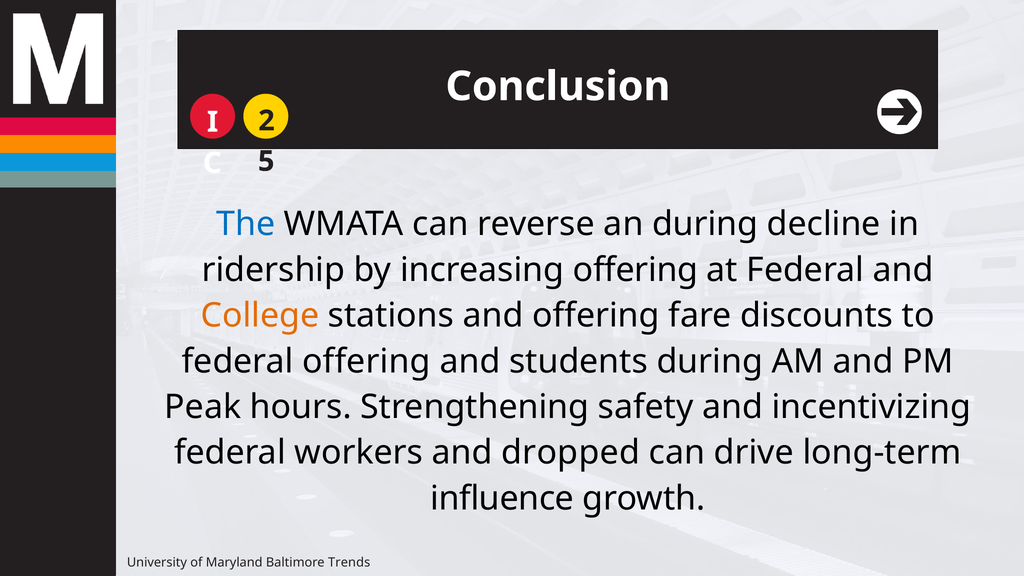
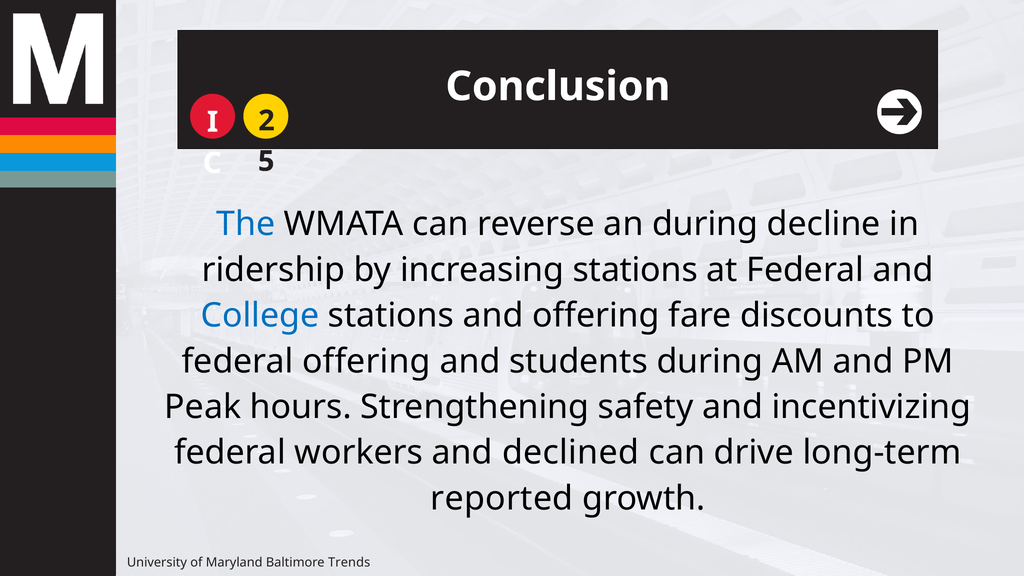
increasing offering: offering -> stations (635, 270)
College colour: orange -> blue (260, 316)
dropped: dropped -> declined (571, 453)
influence: influence -> reported (502, 498)
